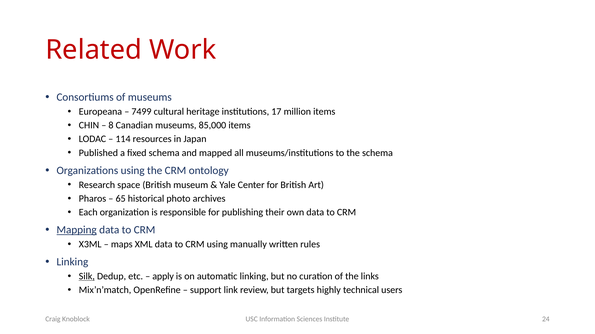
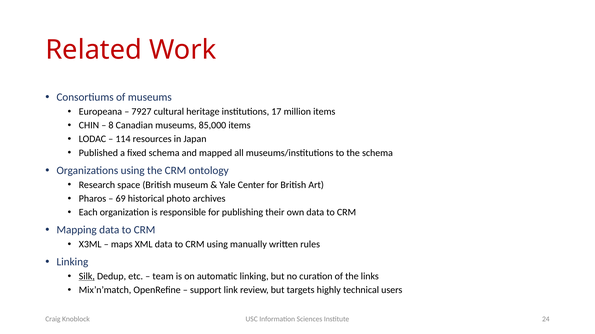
7499: 7499 -> 7927 (141, 112)
65: 65 -> 69 (121, 199)
Mapping underline: present -> none (77, 230)
apply: apply -> team (163, 277)
